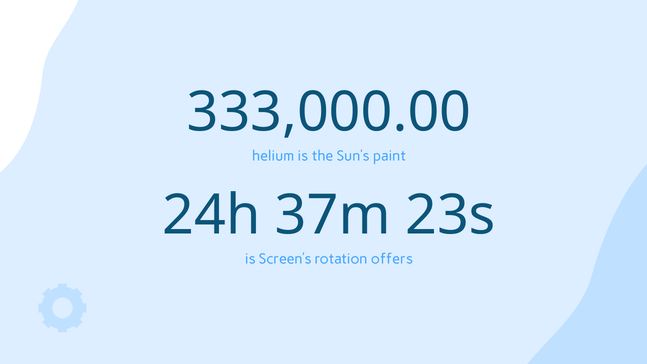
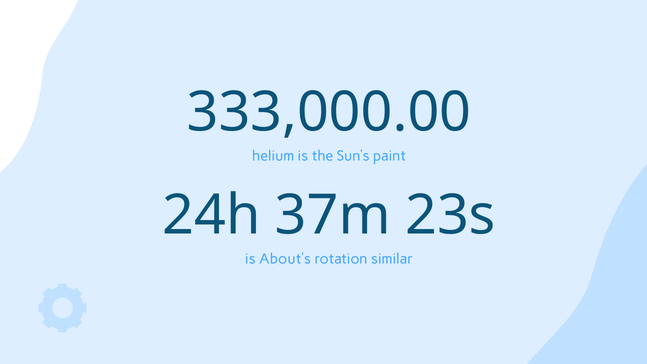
Screen’s: Screen’s -> About’s (285, 259)
offers: offers -> similar (392, 259)
